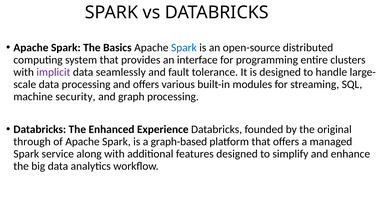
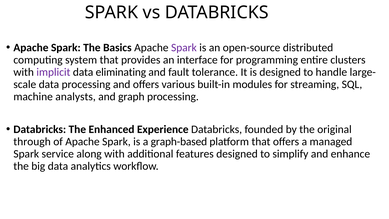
Spark colour: blue -> purple (184, 48)
seamlessly: seamlessly -> eliminating (121, 72)
security: security -> analysts (76, 97)
